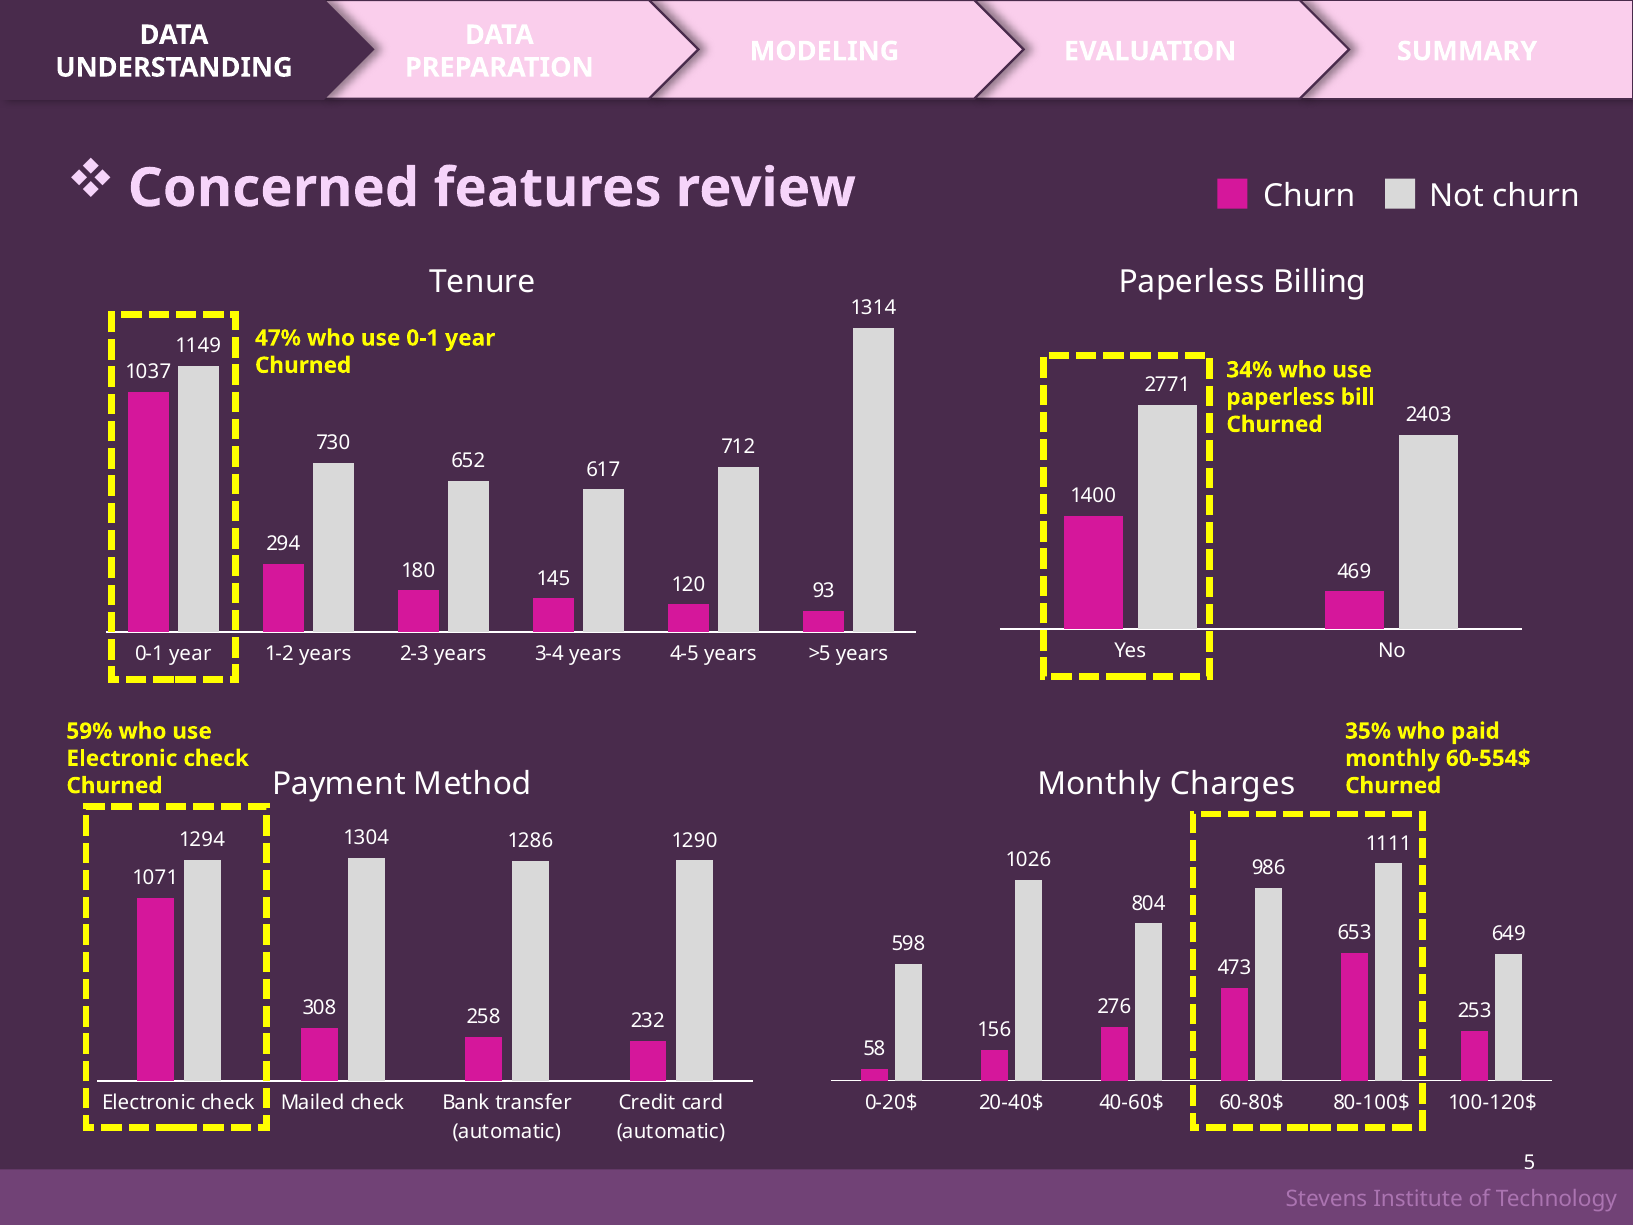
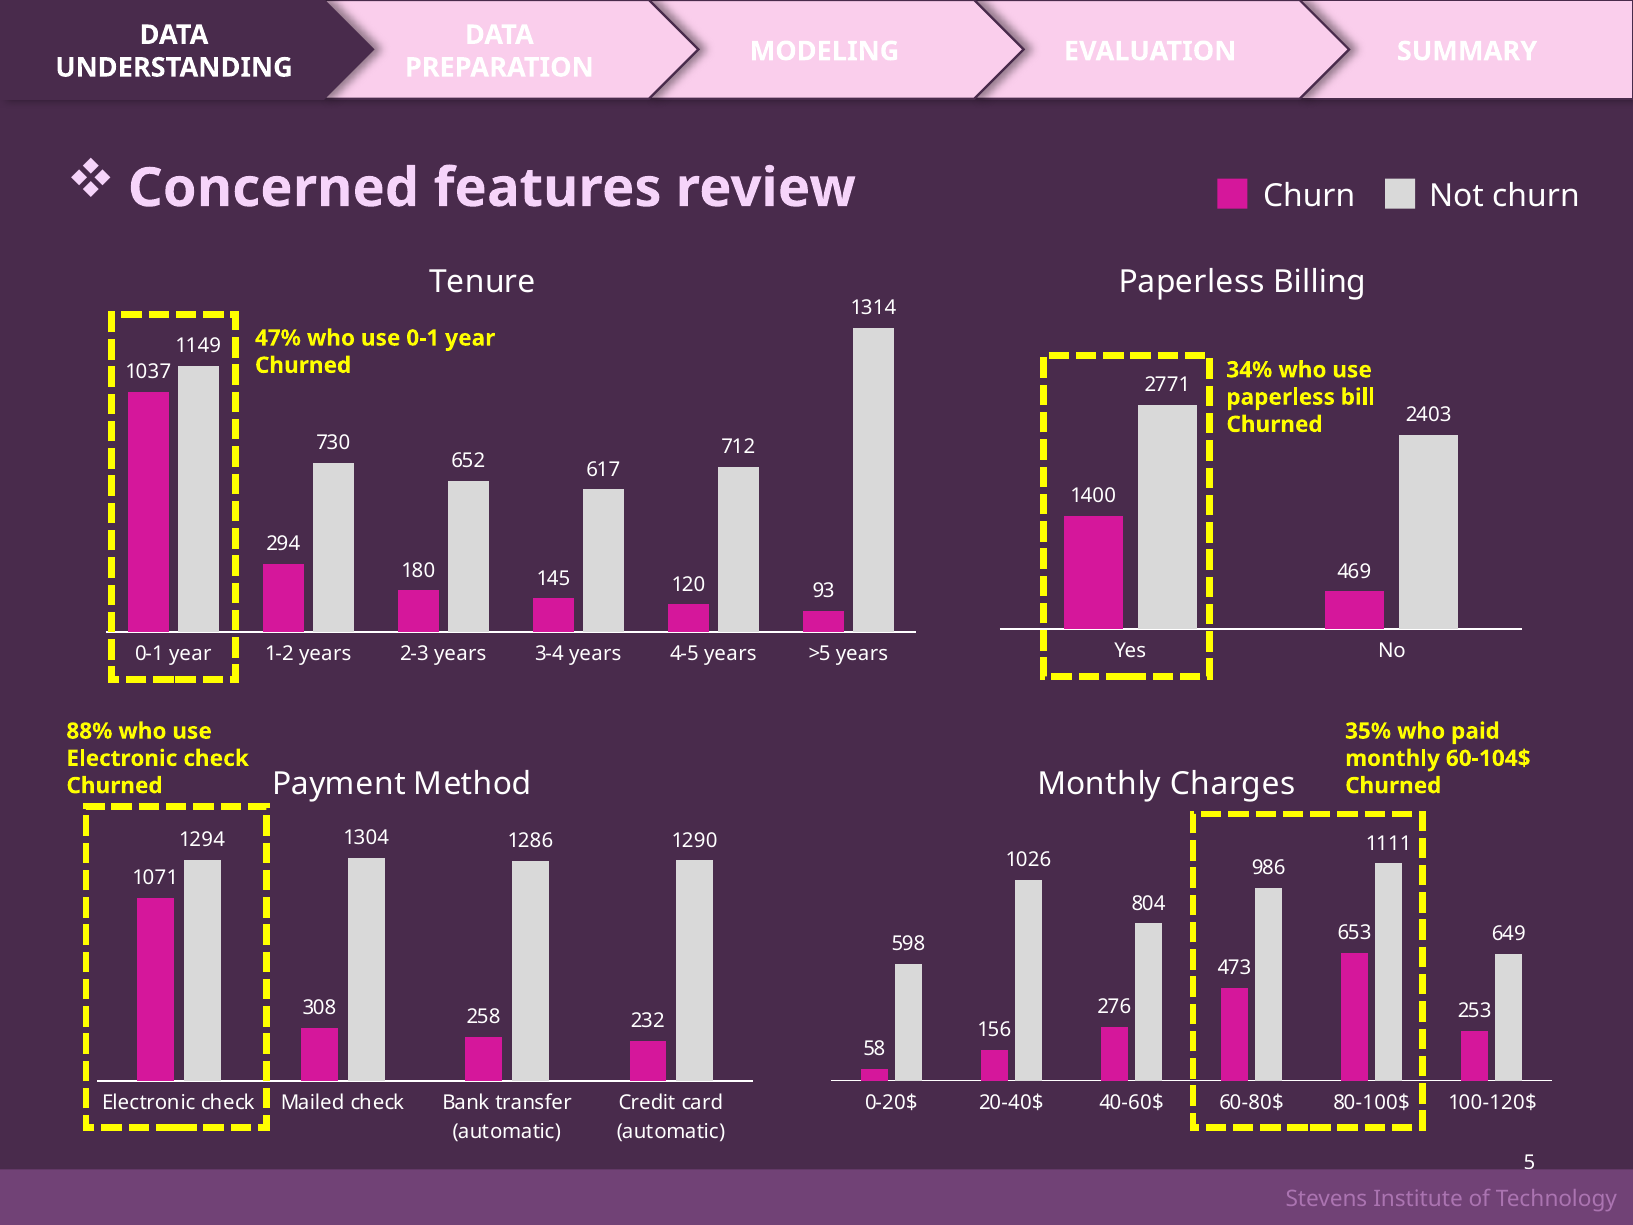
59%: 59% -> 88% (89, 731)
60-554$: 60-554$ -> 60-104$ (1488, 758)
